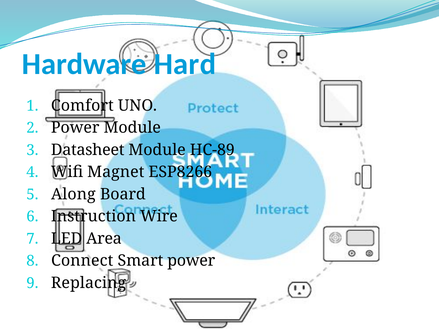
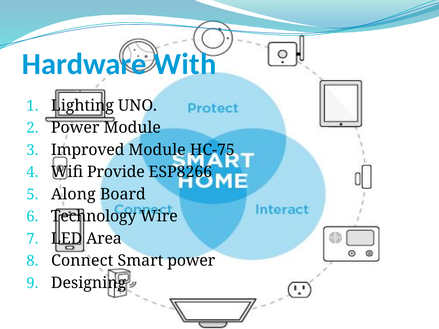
Hard: Hard -> With (185, 64)
Comfort: Comfort -> Lighting (82, 106)
Datasheet: Datasheet -> Improved (88, 150)
HC-89: HC-89 -> HC-75 (212, 150)
Magnet: Magnet -> Provide (116, 172)
Instruction: Instruction -> Technology (94, 217)
Replacing: Replacing -> Designing (89, 283)
